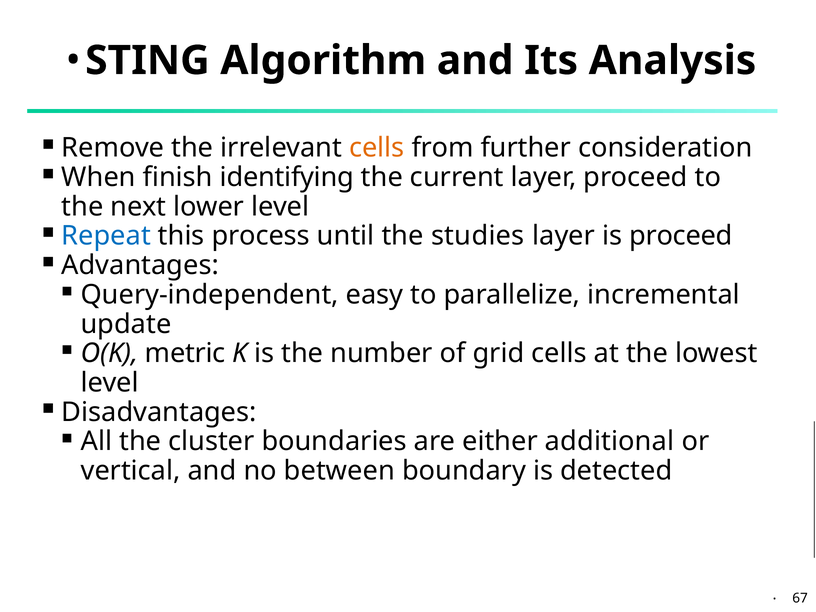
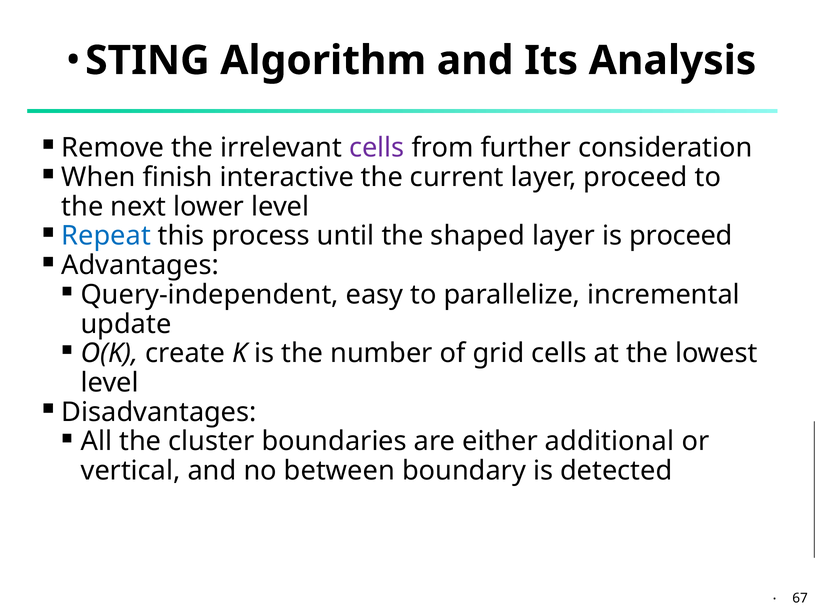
cells colour: orange -> purple (377, 148)
identifying: identifying -> interactive (287, 177)
studies: studies -> shaped (478, 236)
metric: metric -> create (185, 353)
